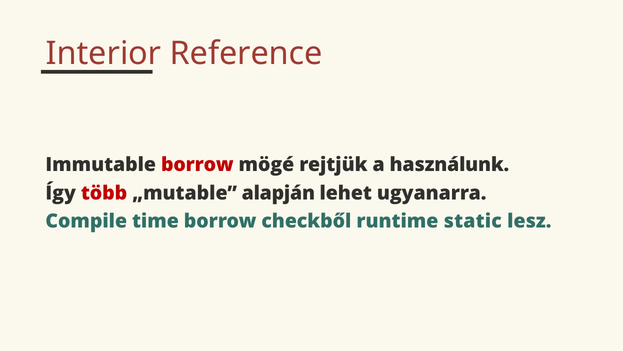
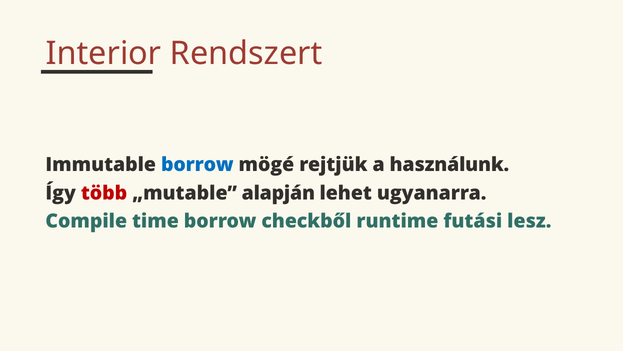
Reference: Reference -> Rendszert (246, 53)
borrow colour: red -> blue (197, 165)
static: static -> futási (473, 221)
